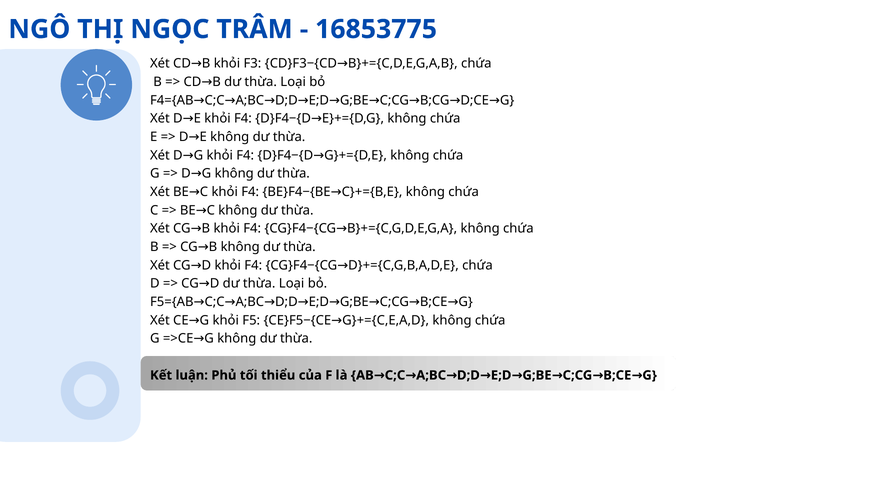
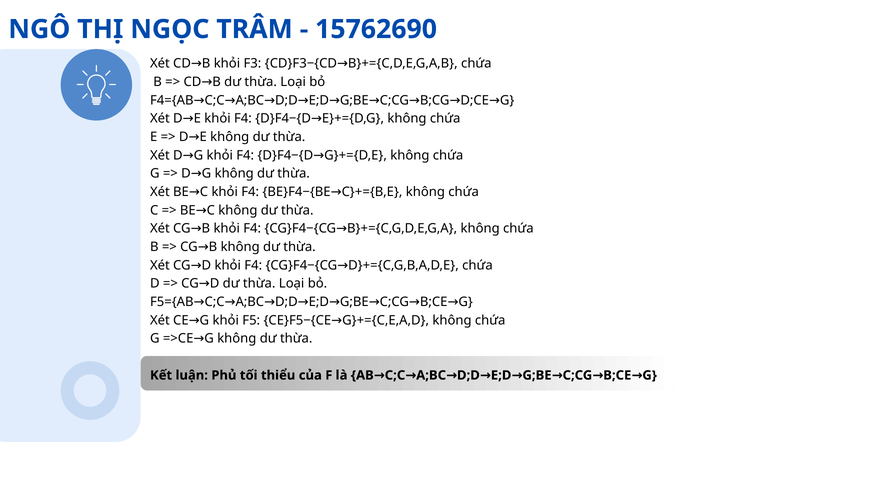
16853775: 16853775 -> 15762690 (376, 29)
